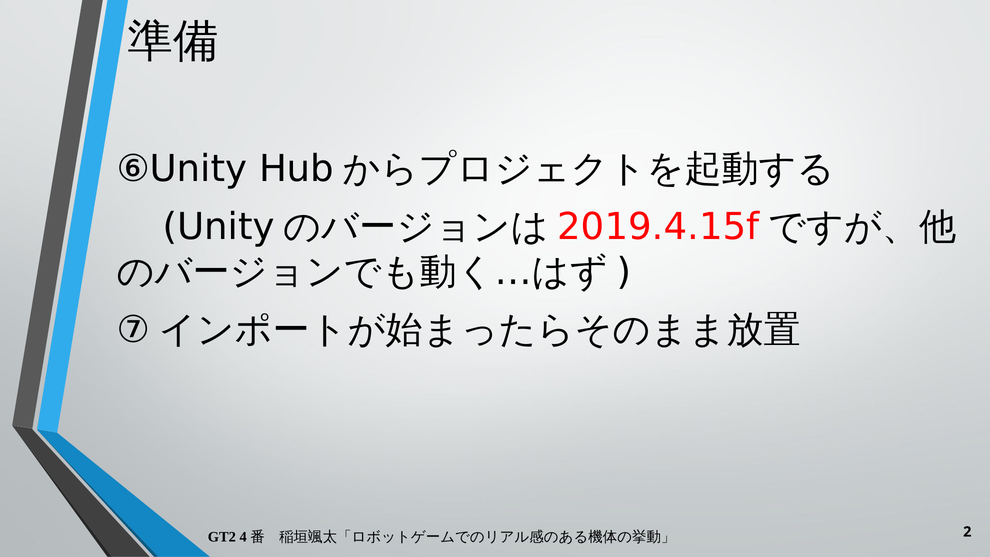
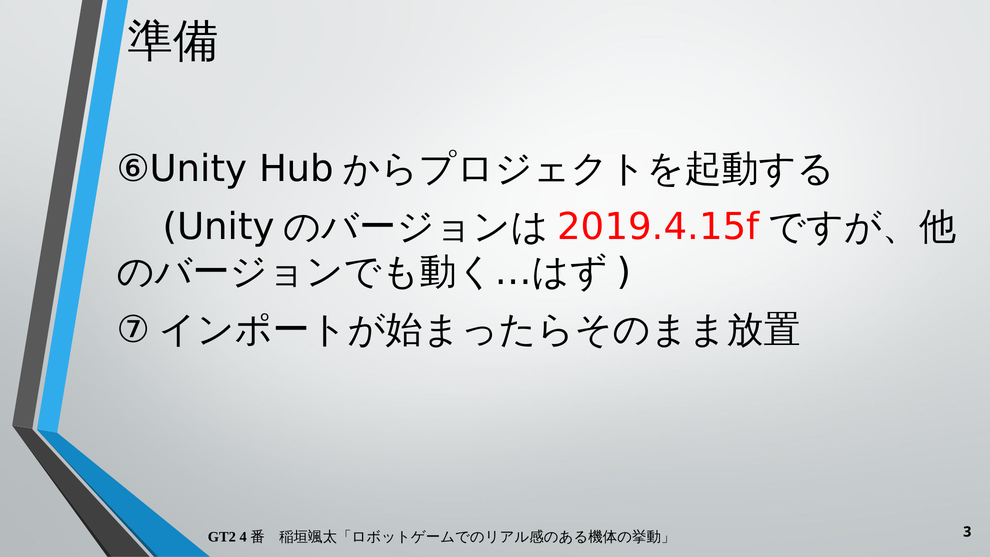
2: 2 -> 3 (967, 532)
